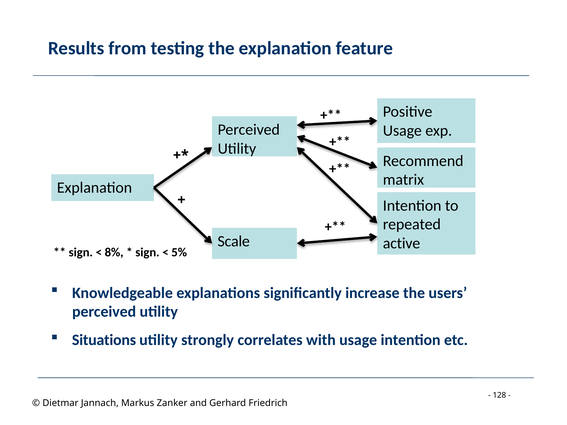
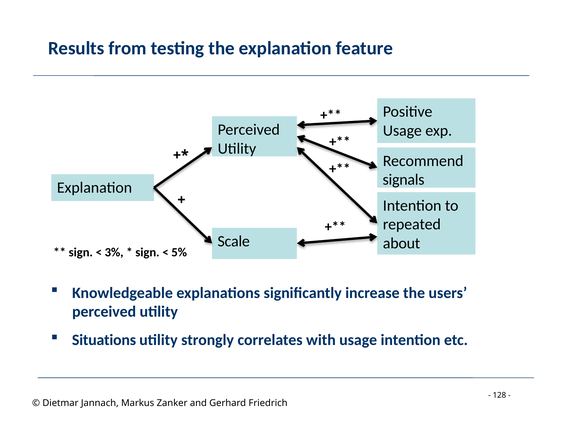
matrix: matrix -> signals (404, 180)
active: active -> about (402, 243)
8%: 8% -> 3% (114, 253)
